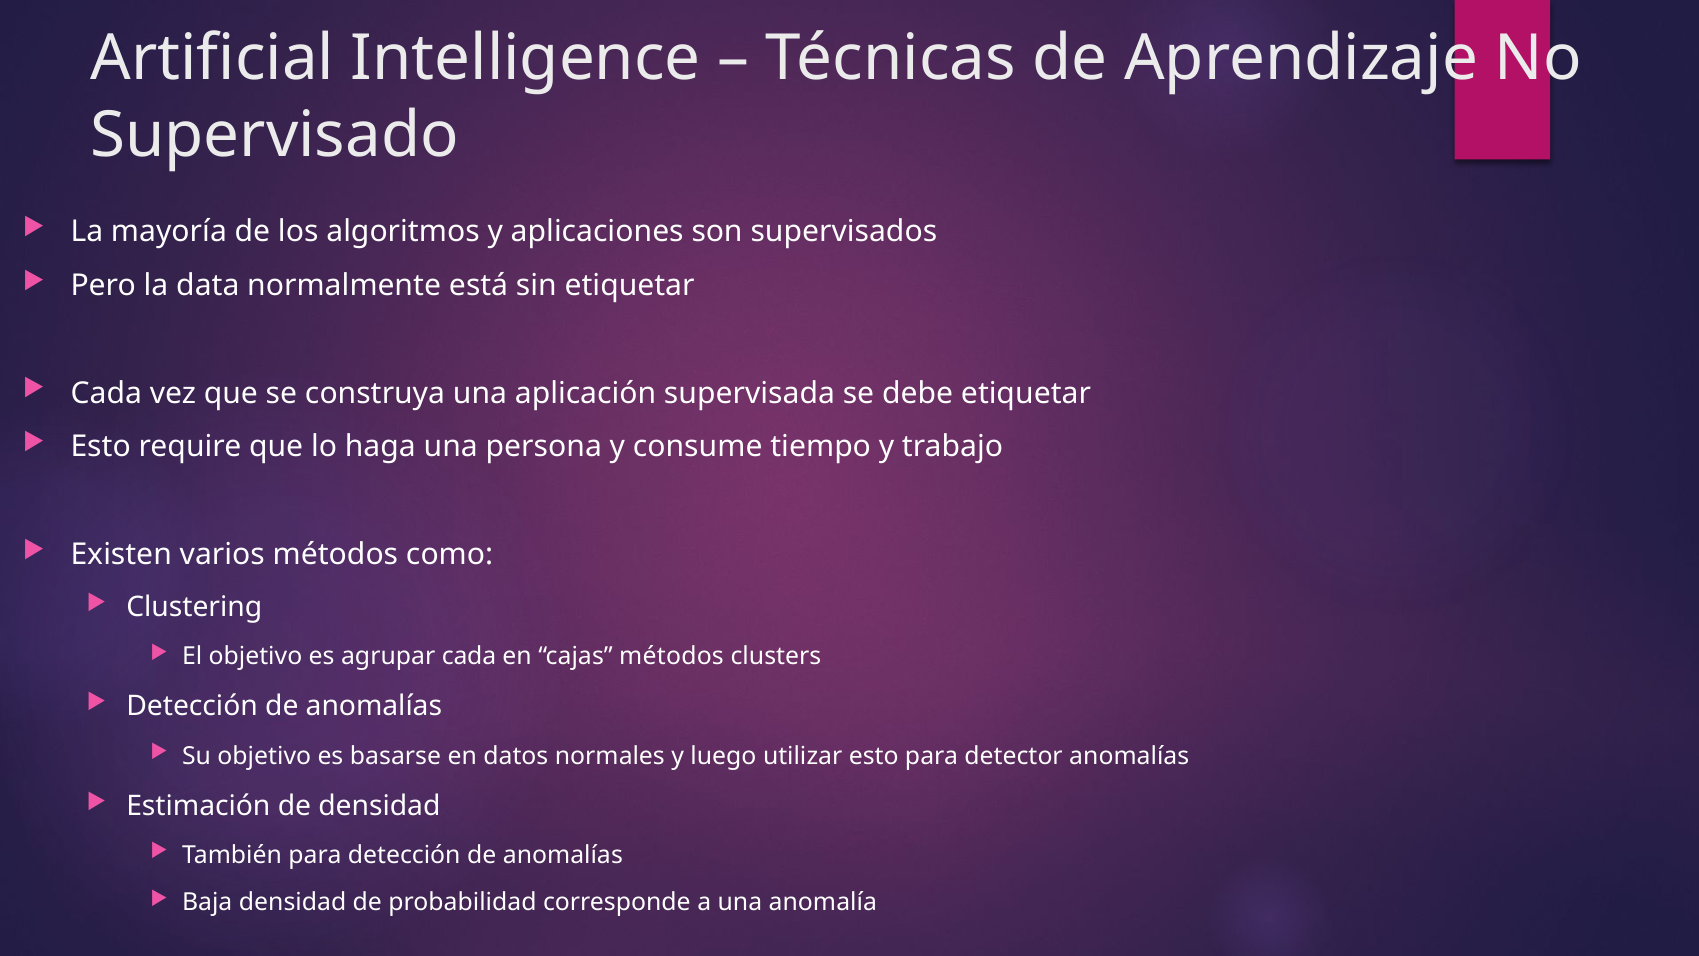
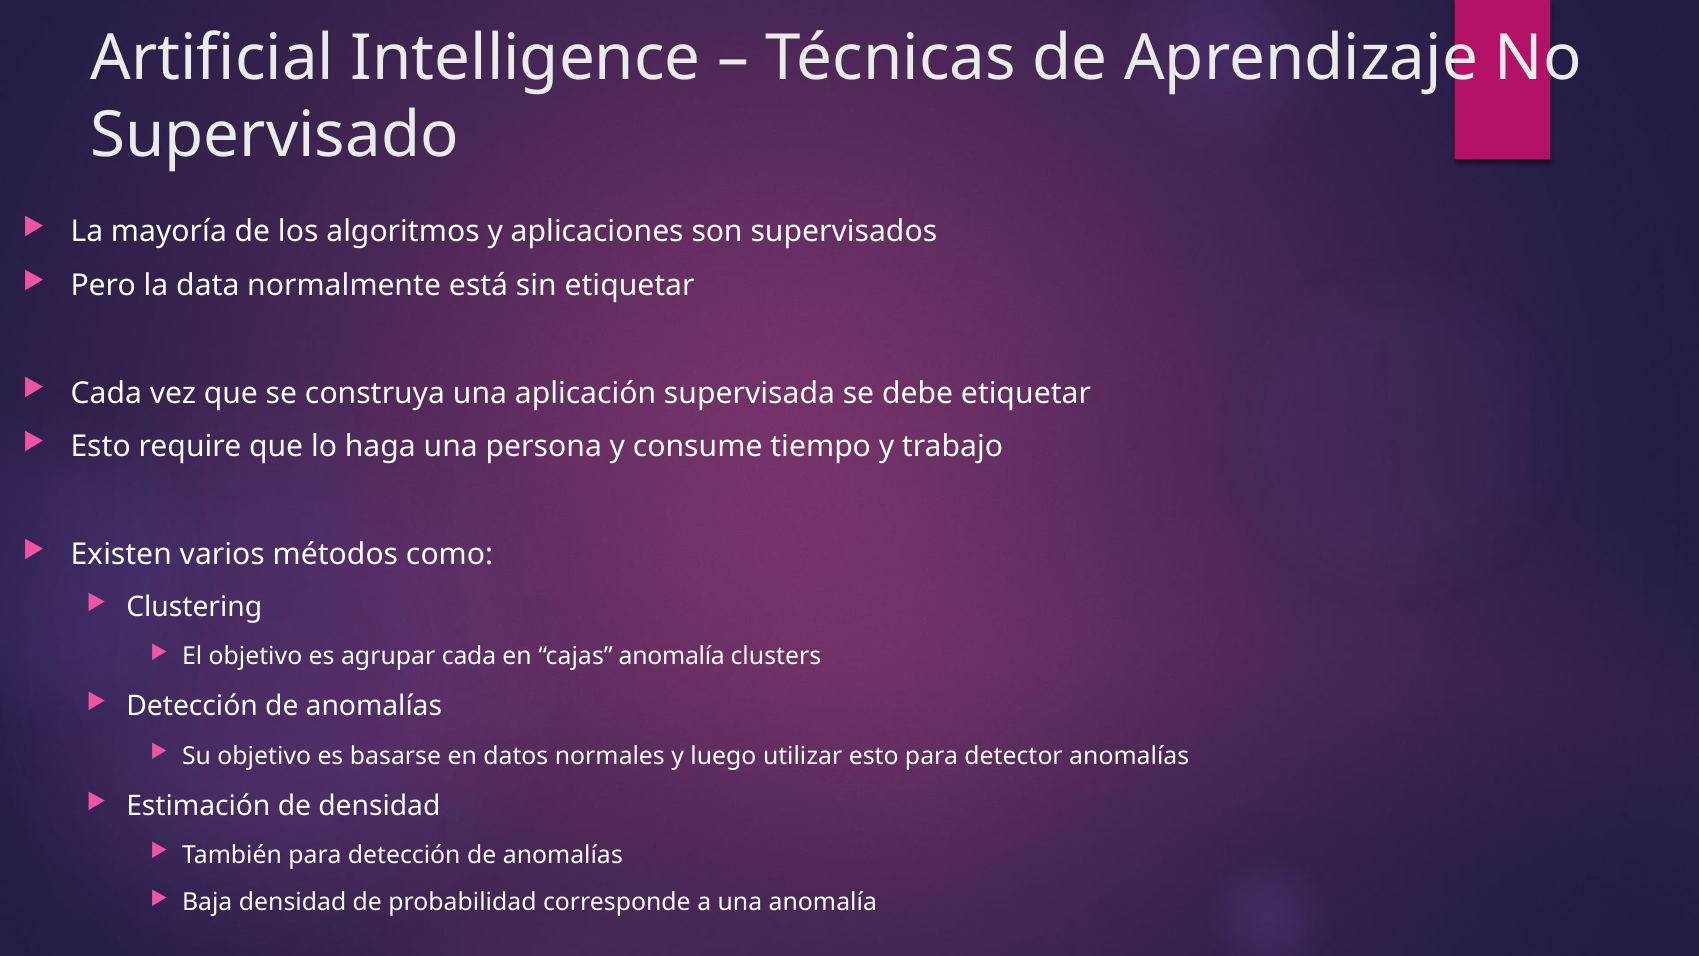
cajas métodos: métodos -> anomalía (672, 656)
